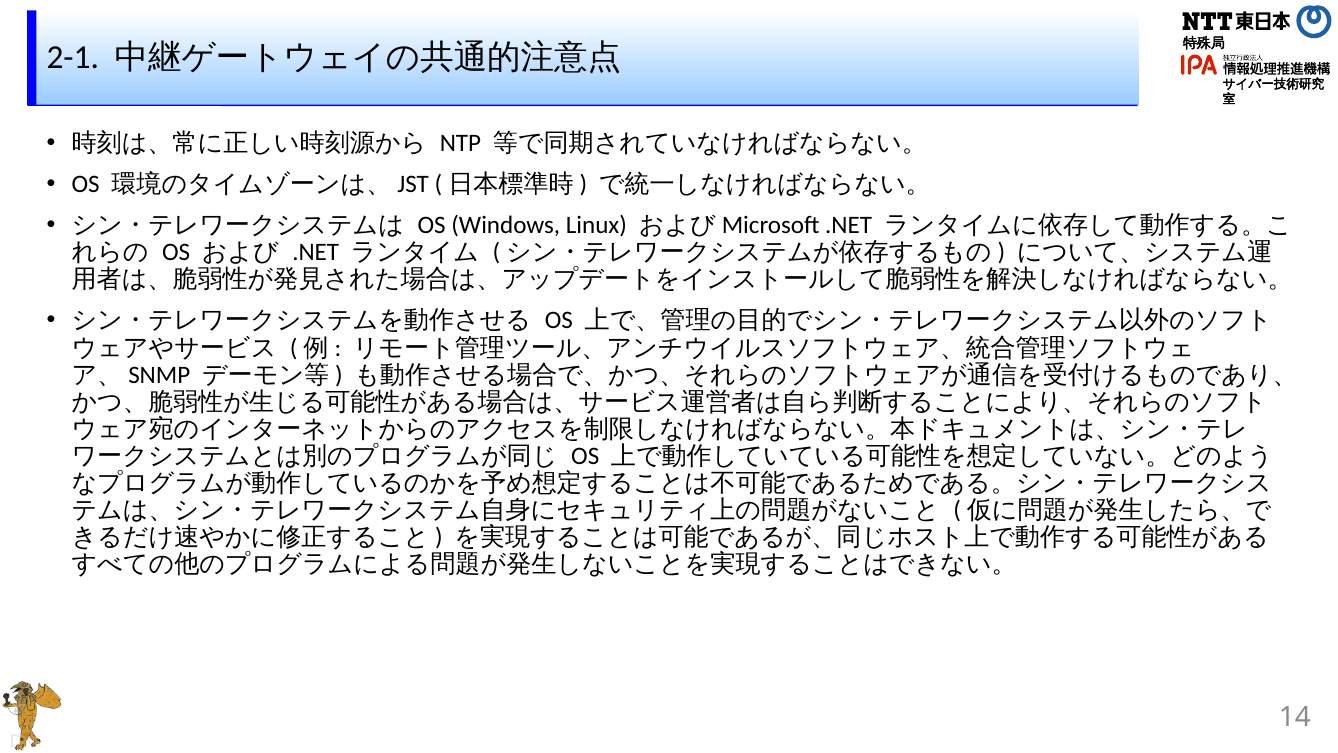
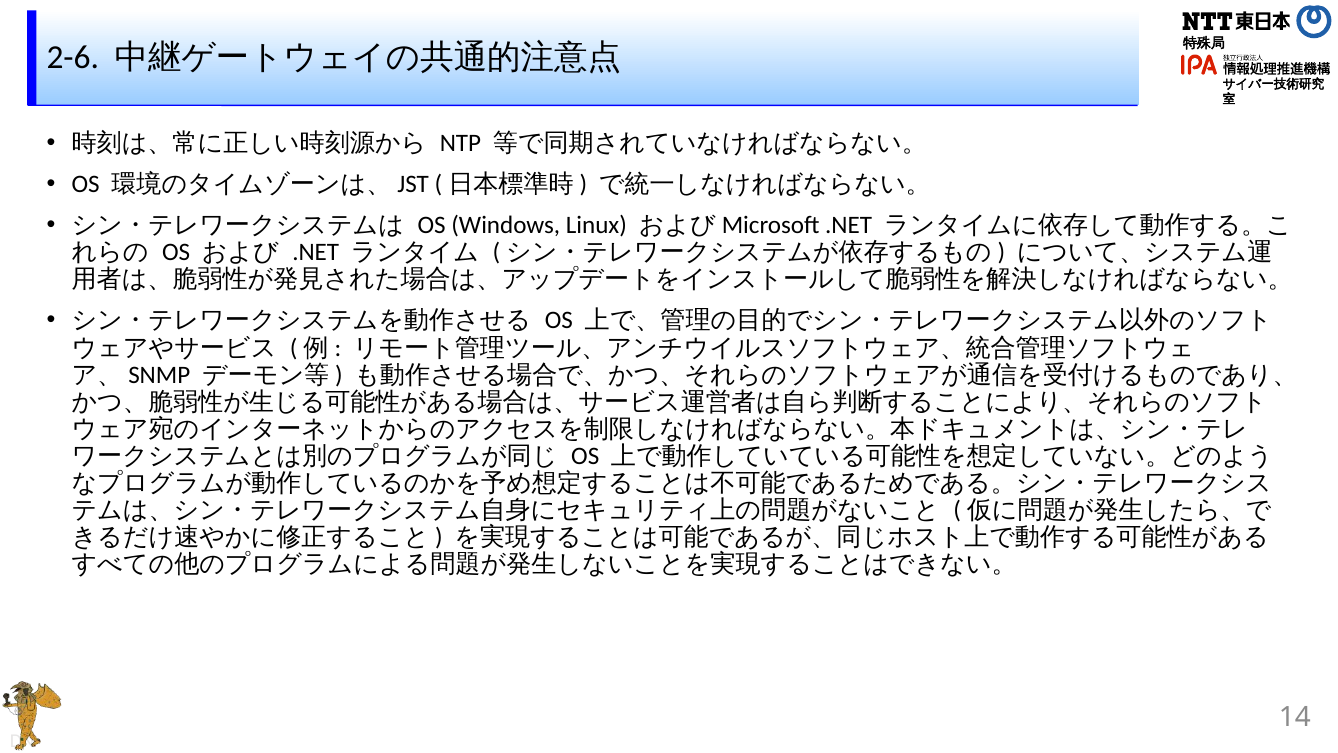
2-1: 2-1 -> 2-6 (73, 58)
